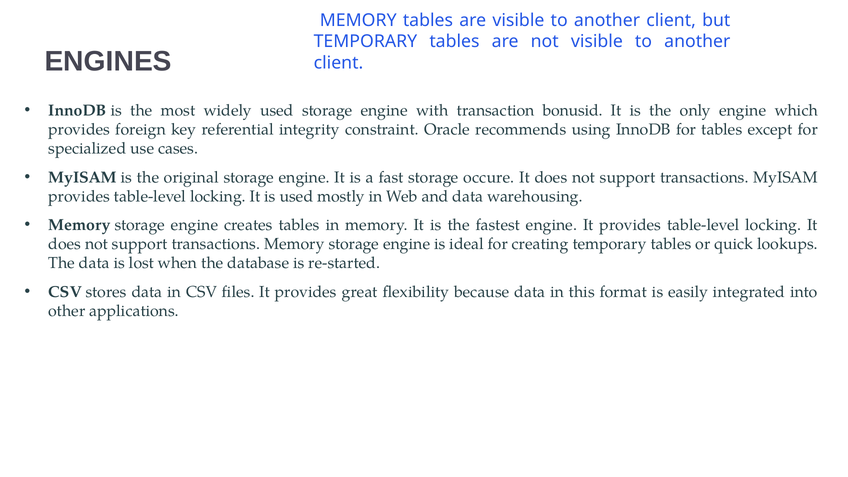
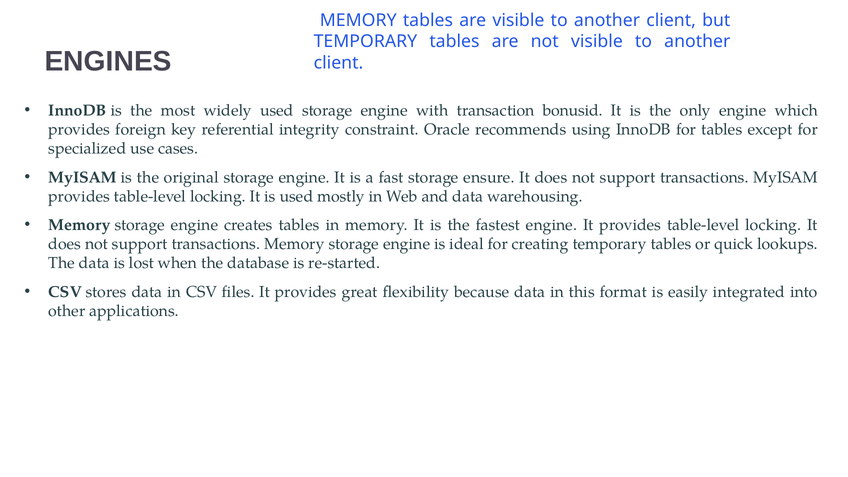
occure: occure -> ensure (489, 177)
